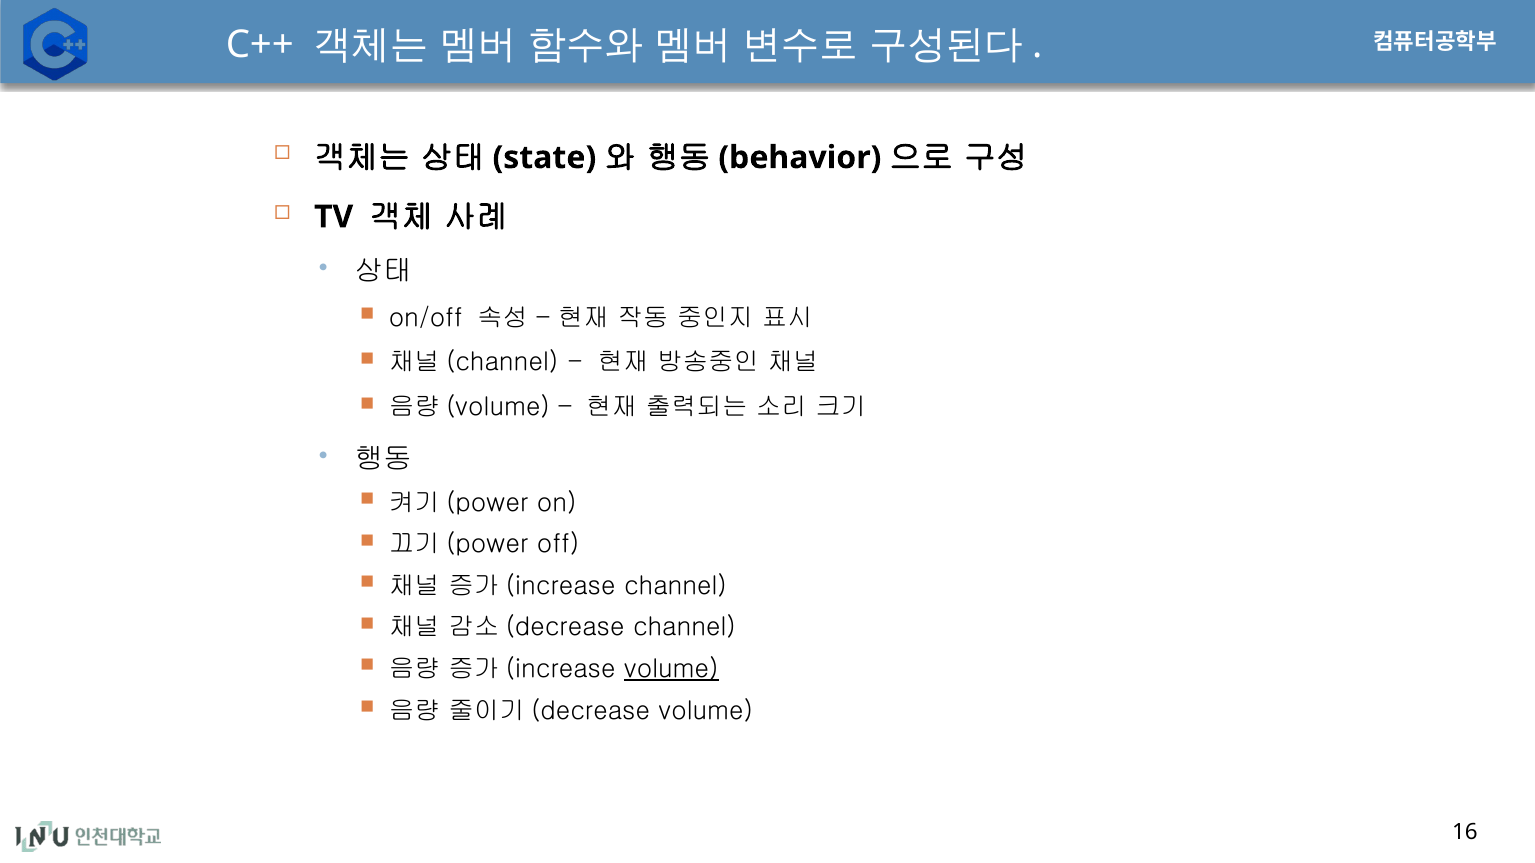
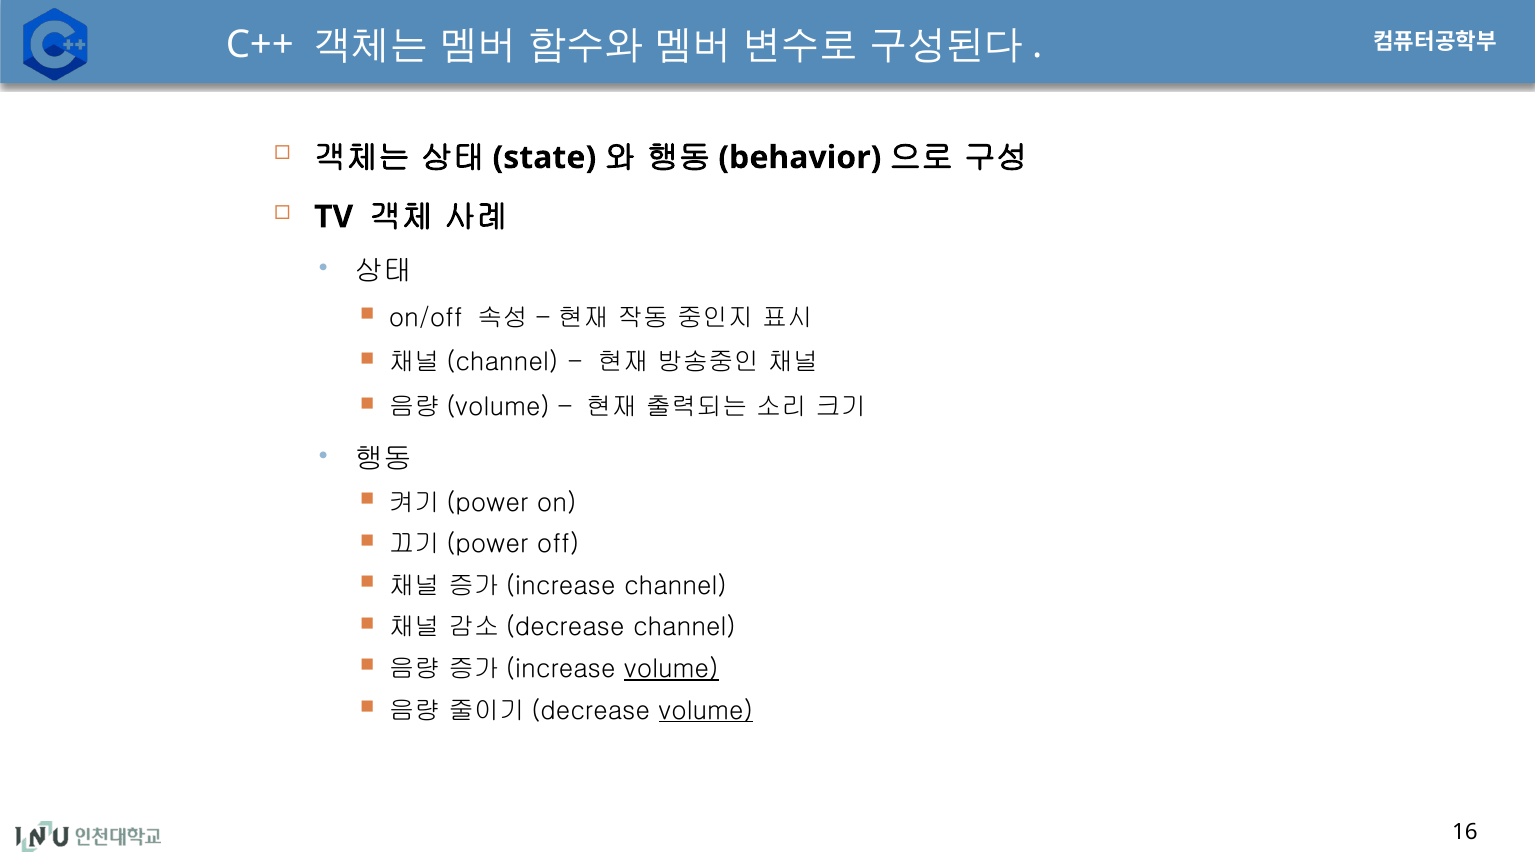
volume underline: none -> present (706, 711)
